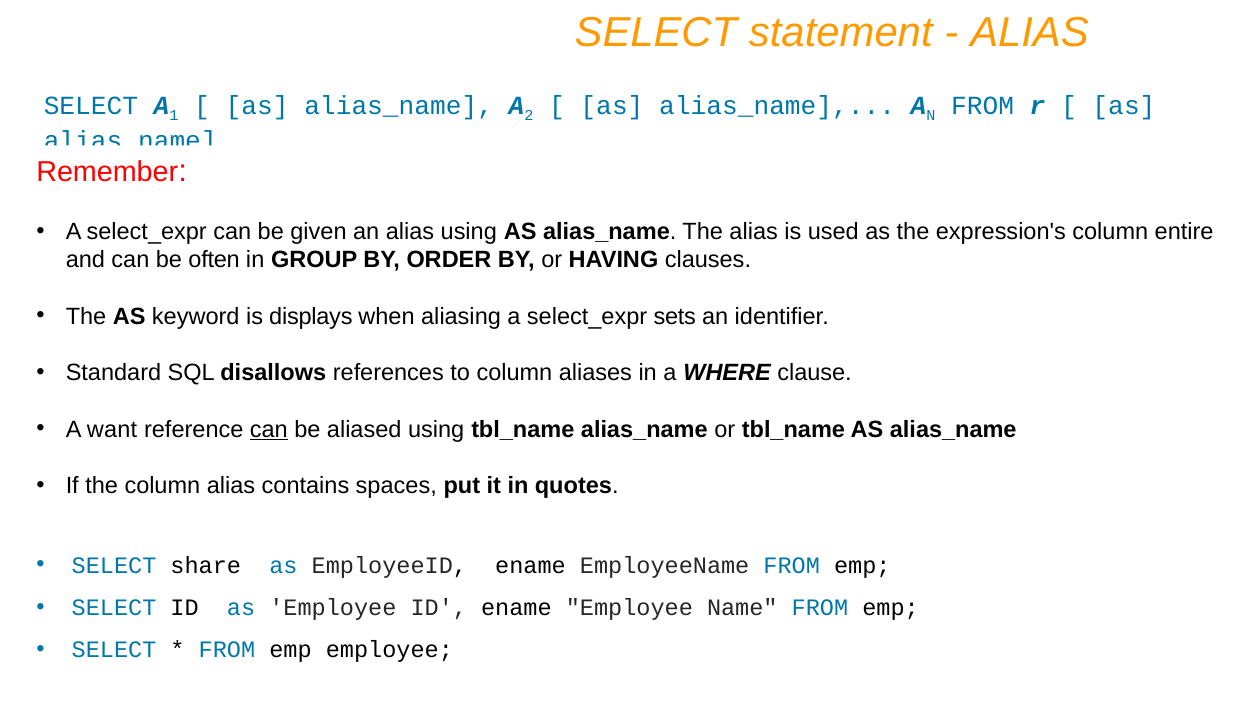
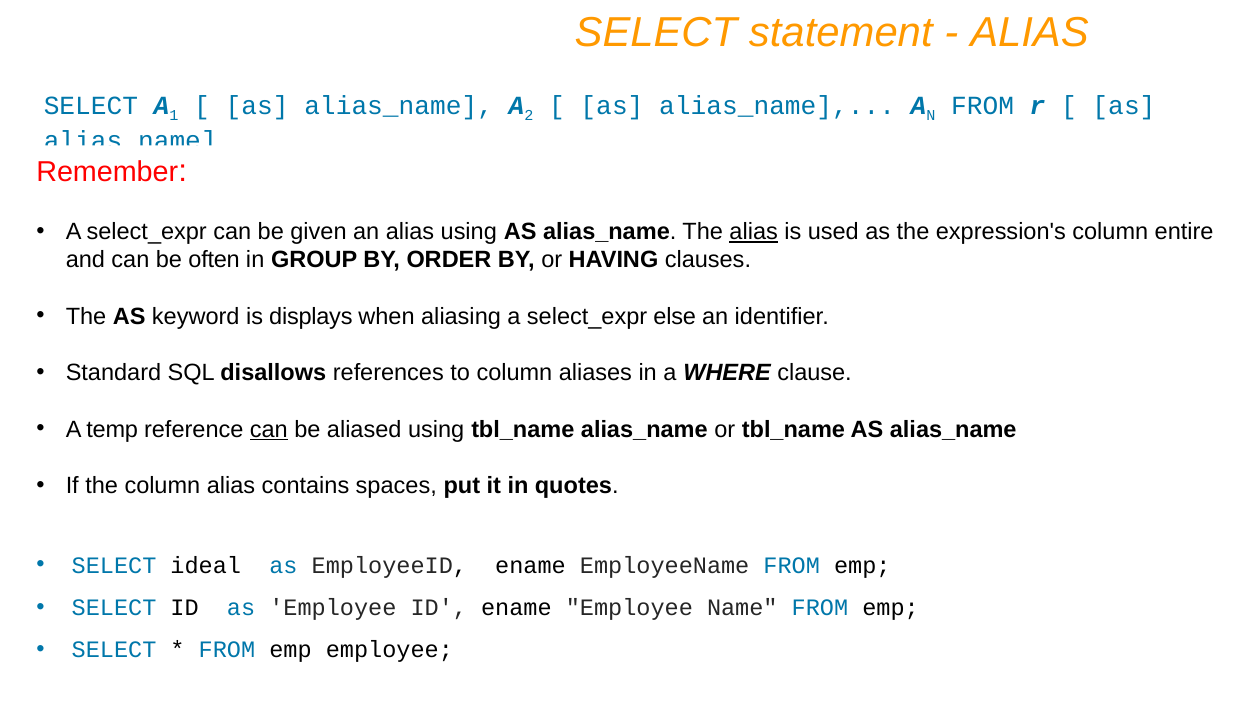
alias underline: none -> present (754, 232)
sets: sets -> else (675, 316)
want: want -> temp (112, 429)
share: share -> ideal (206, 565)
